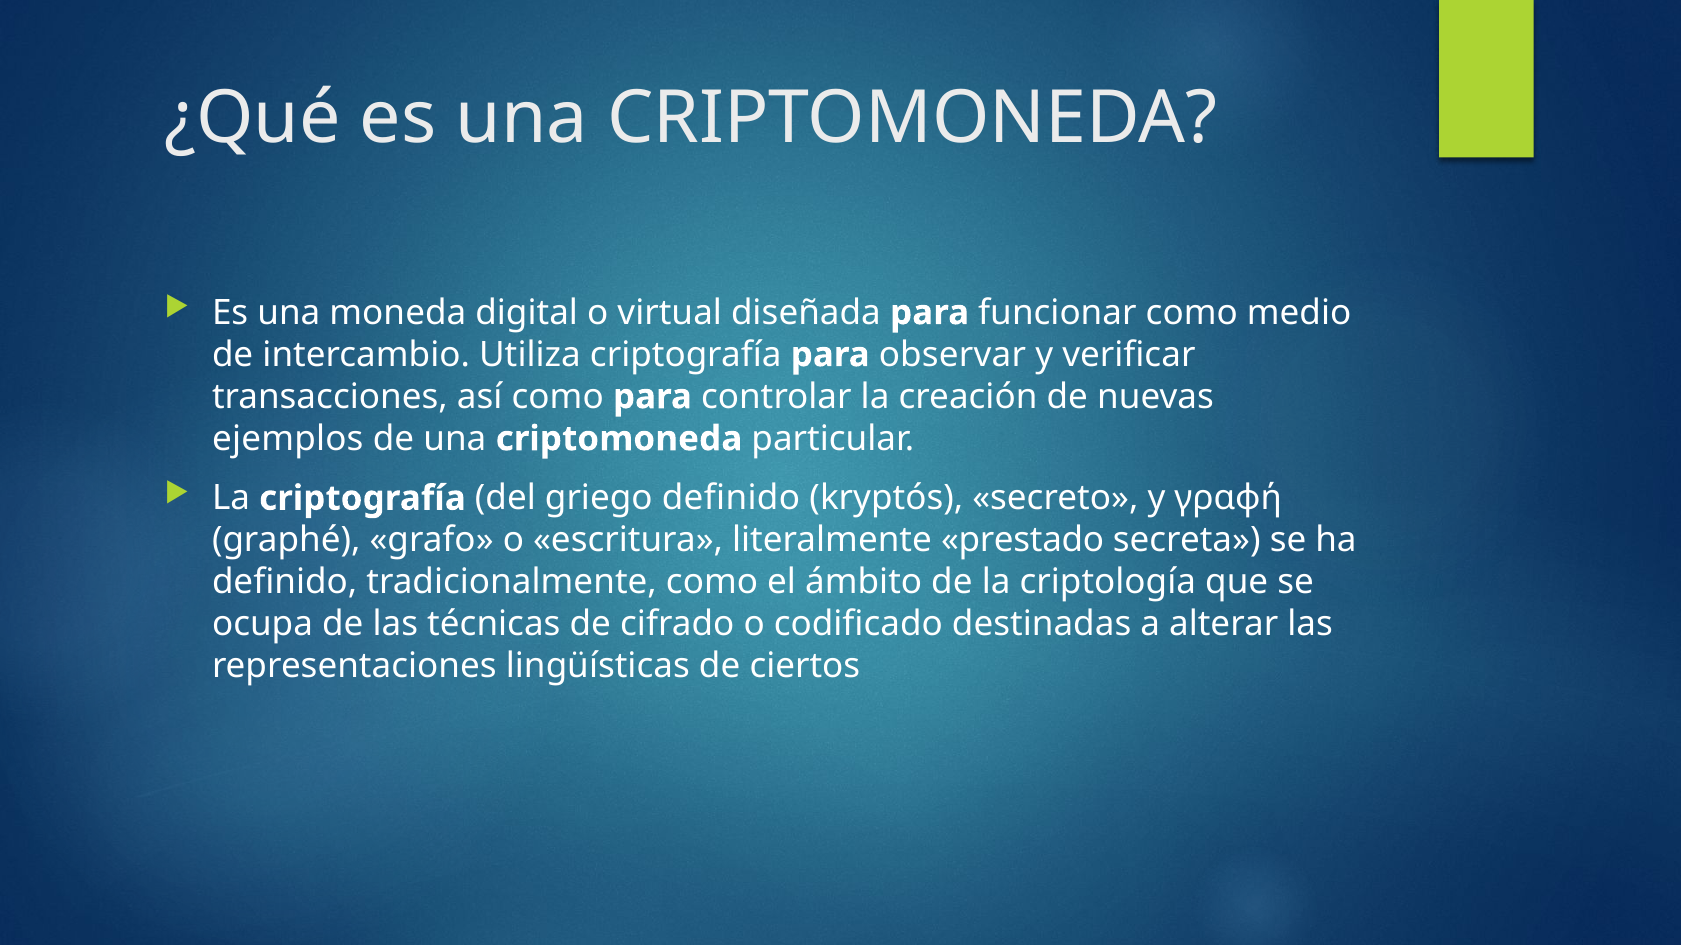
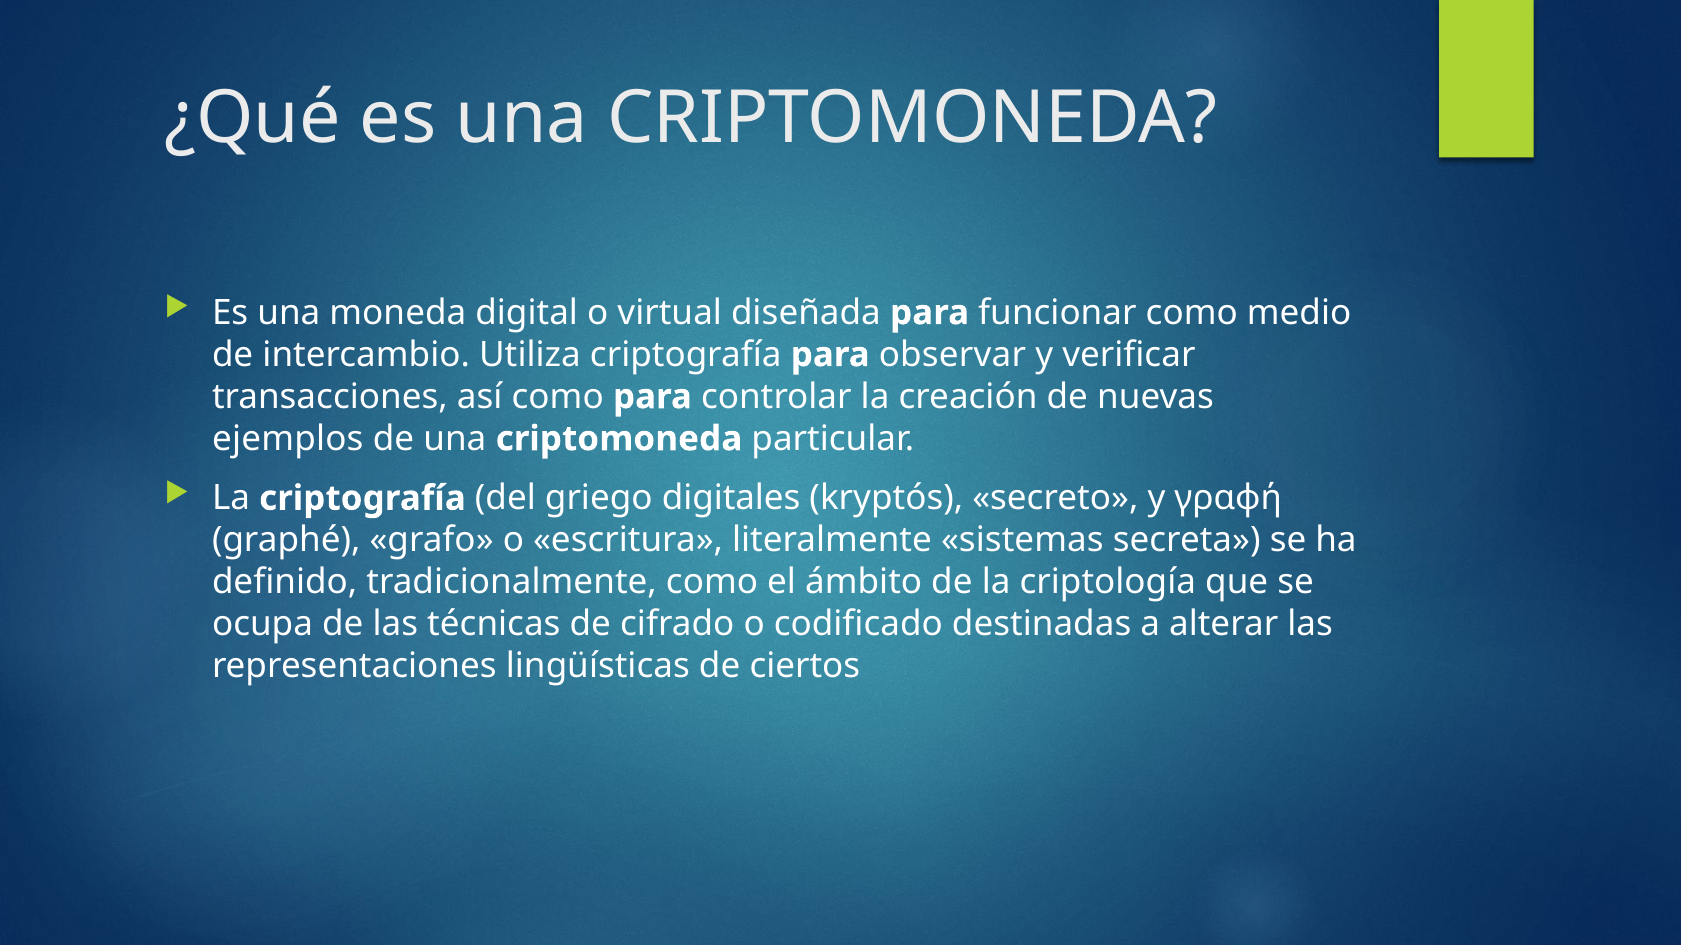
griego definido: definido -> digitales (731, 499)
prestado: prestado -> sistemas (1022, 541)
